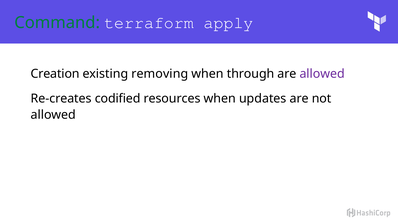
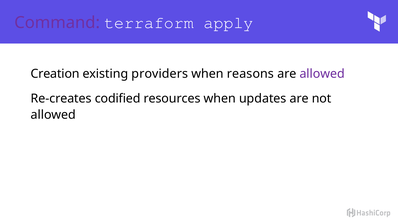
Command colour: green -> purple (57, 23)
removing: removing -> providers (160, 74)
through: through -> reasons (250, 74)
